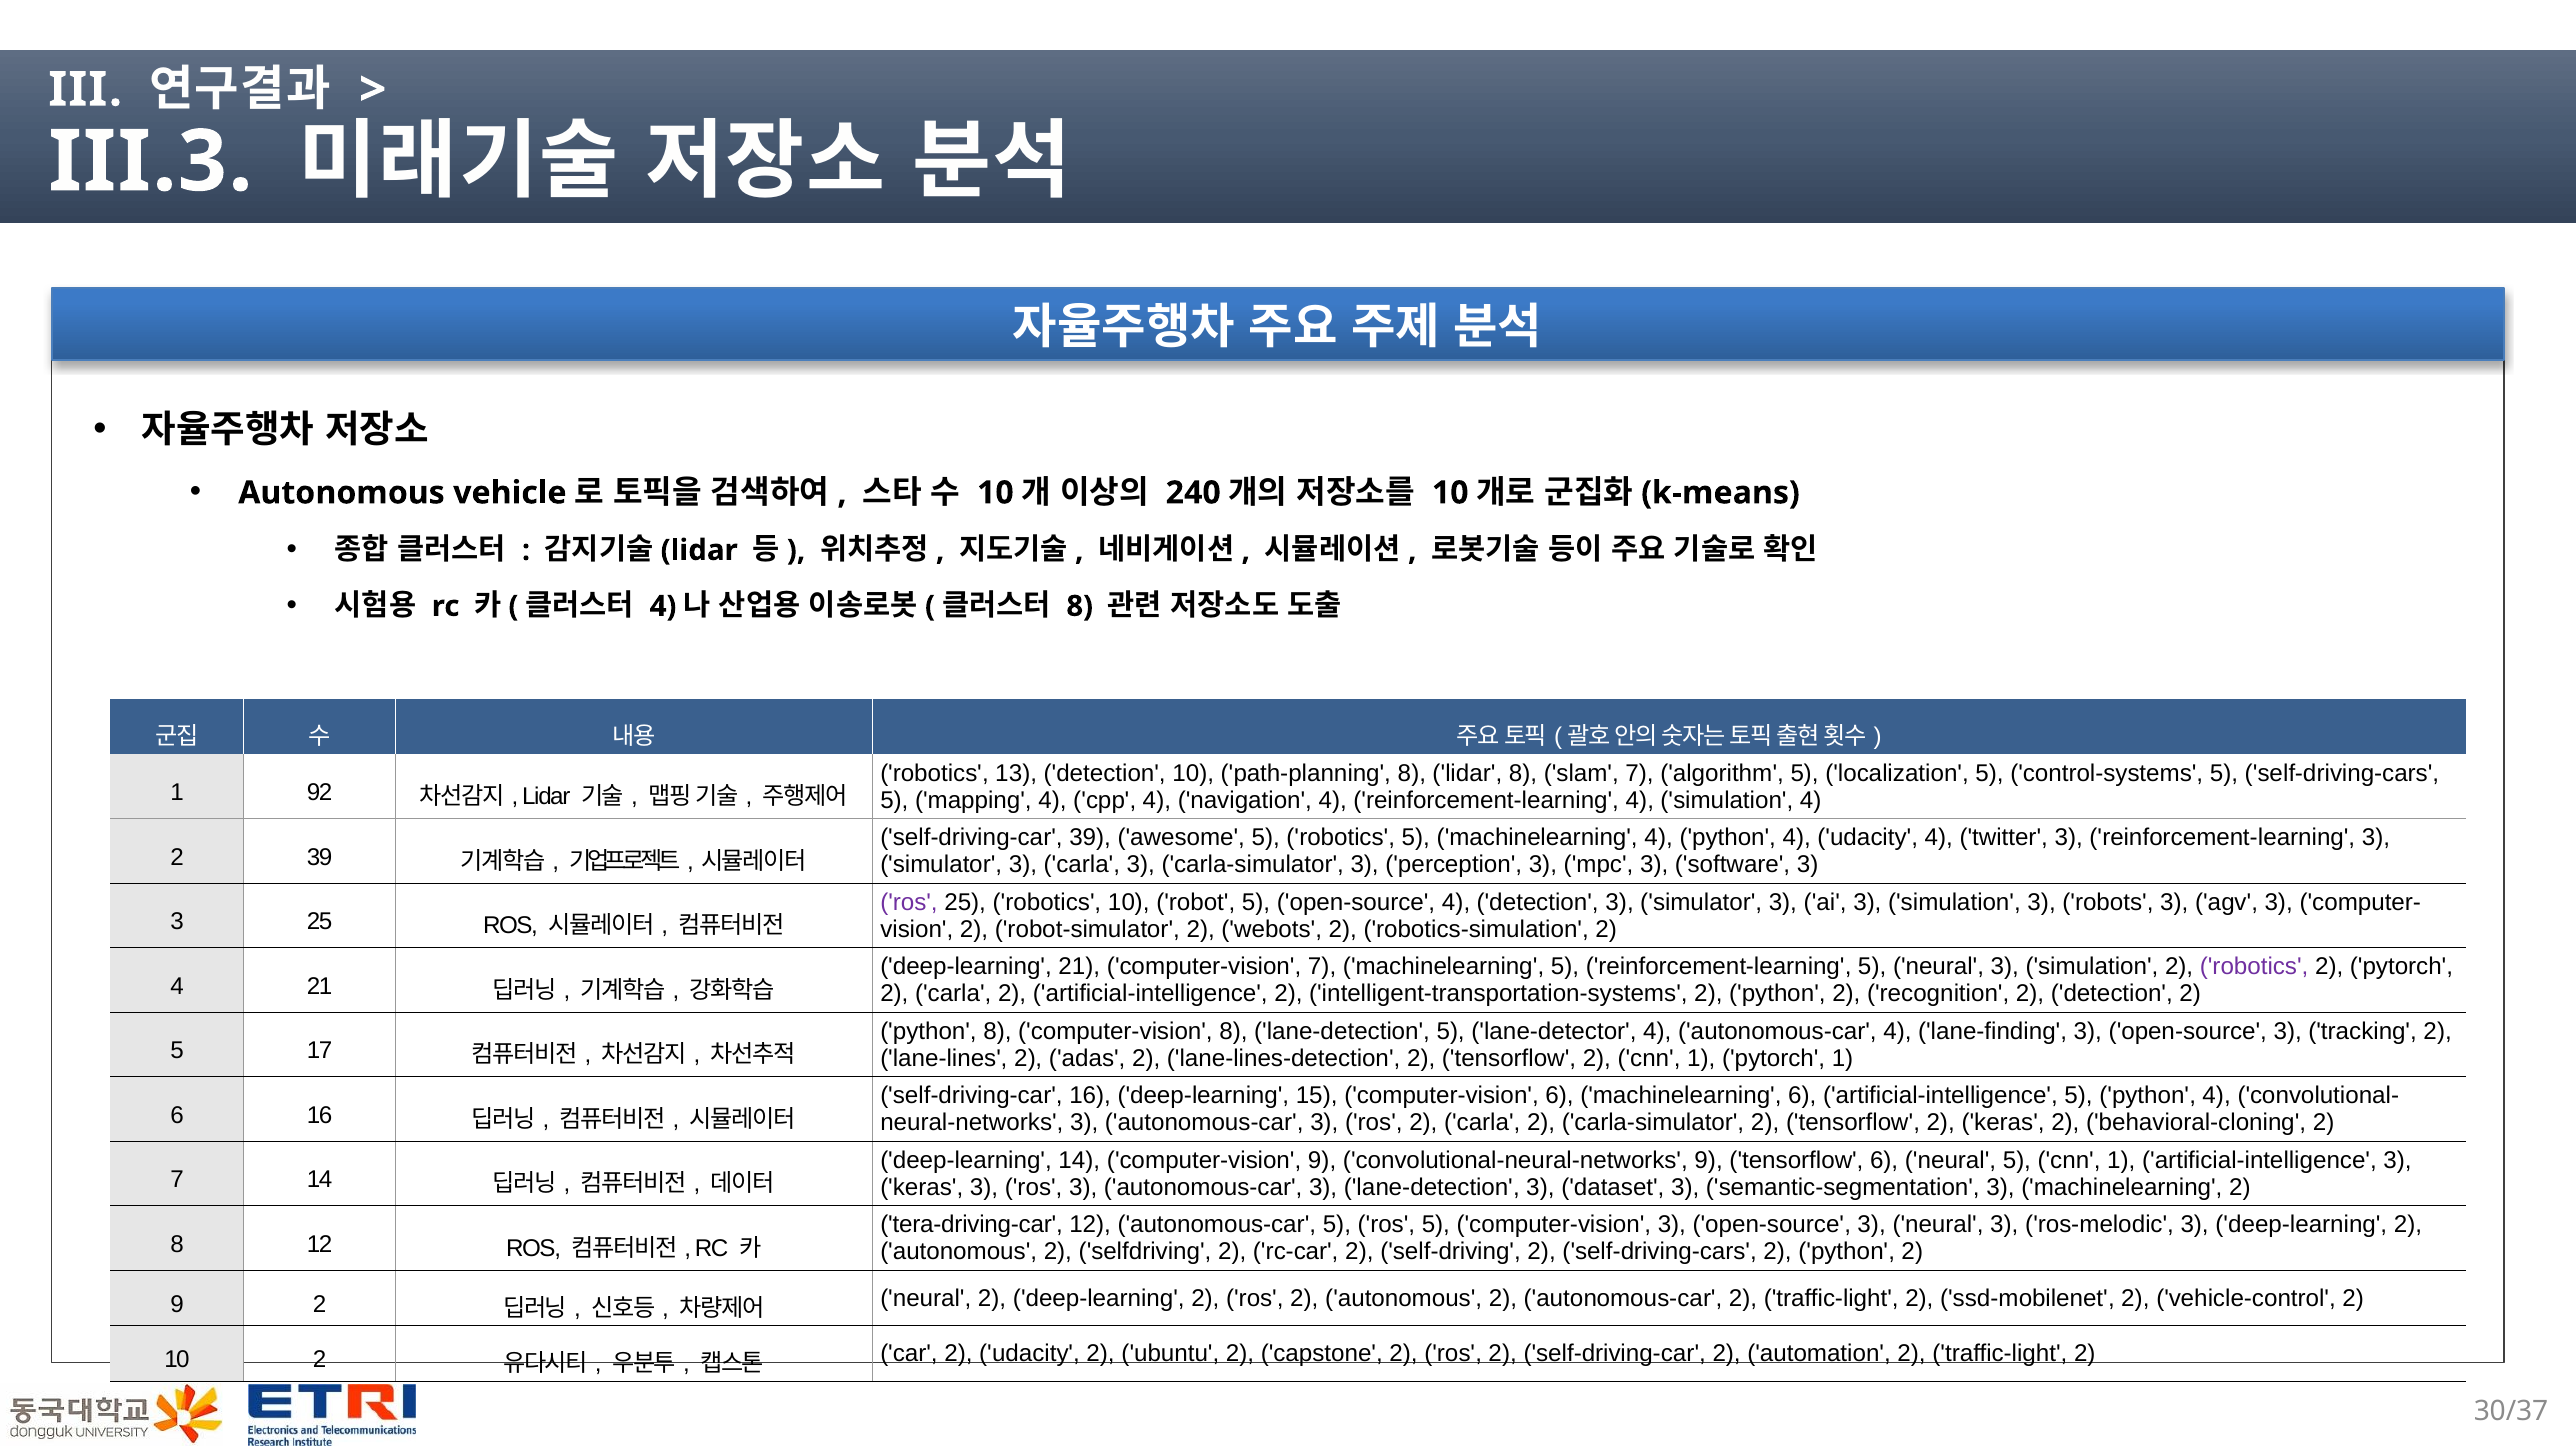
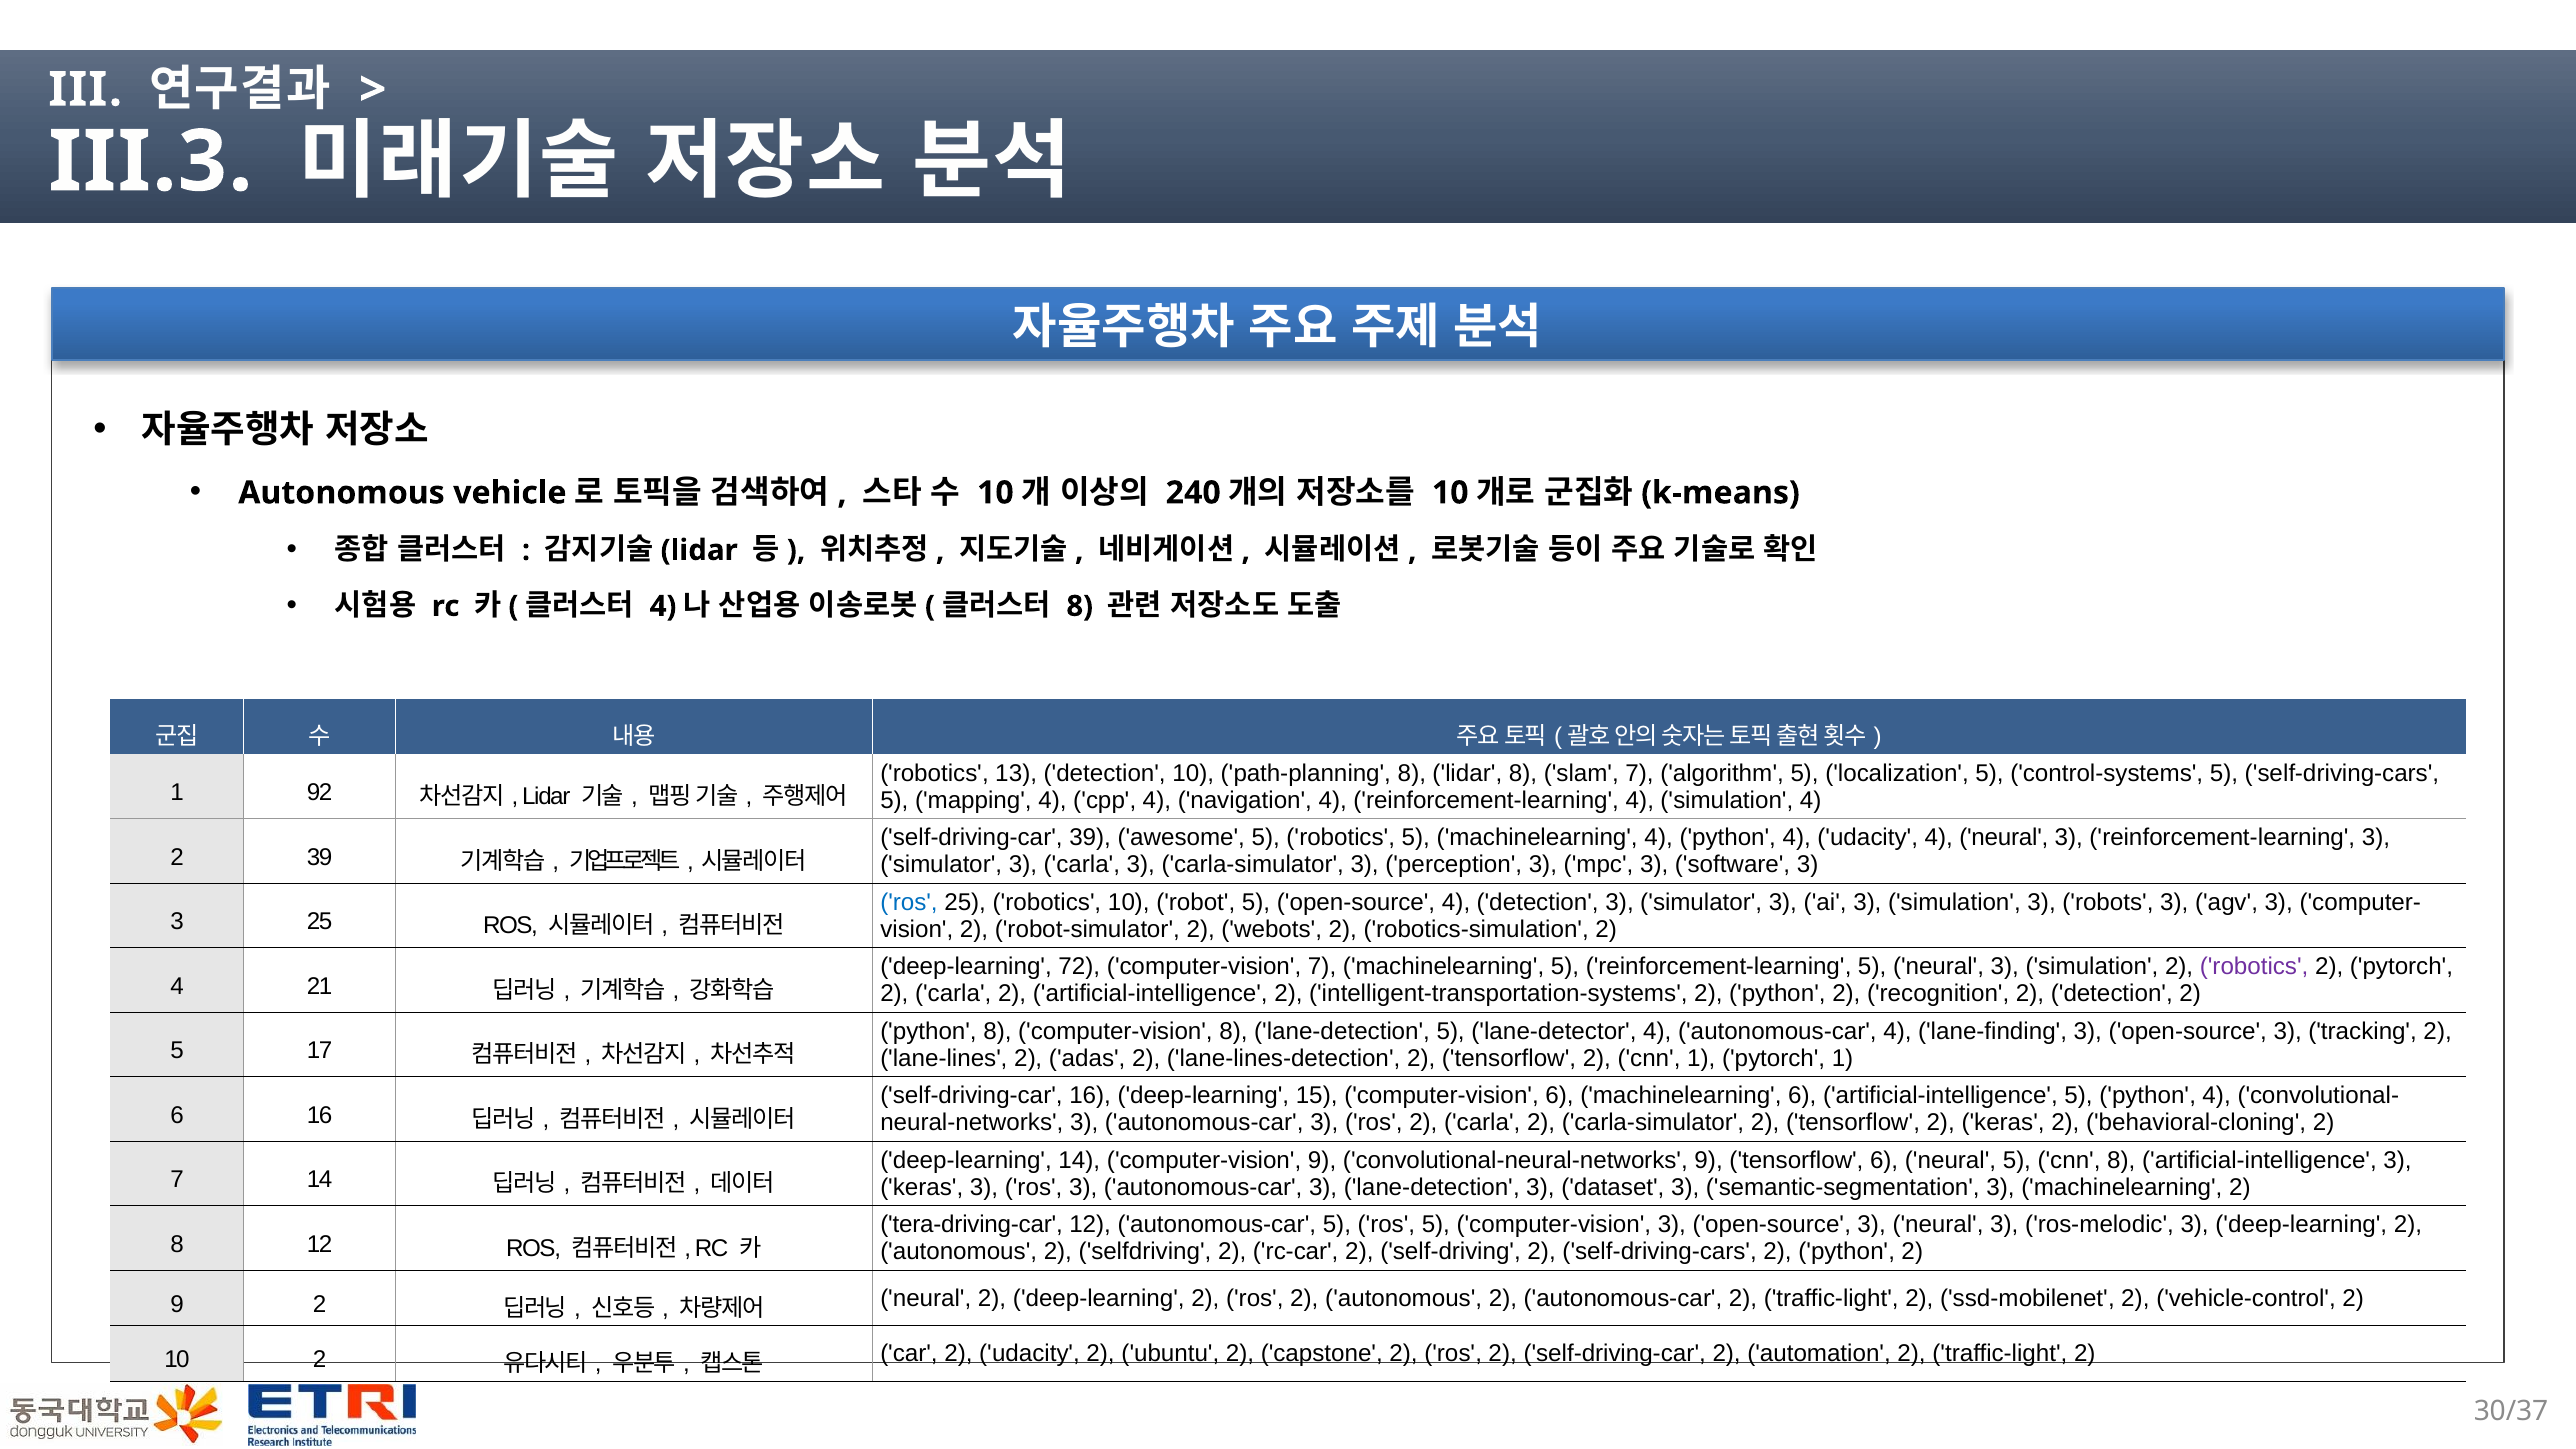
4 twitter: twitter -> neural (2004, 838)
ros colour: purple -> blue (909, 902)
deep-learning 21: 21 -> 72 (1079, 967)
5 cnn 1: 1 -> 8 (2121, 1160)
